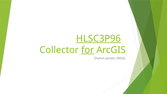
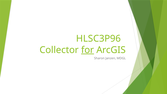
HLSC3P96 underline: present -> none (98, 39)
